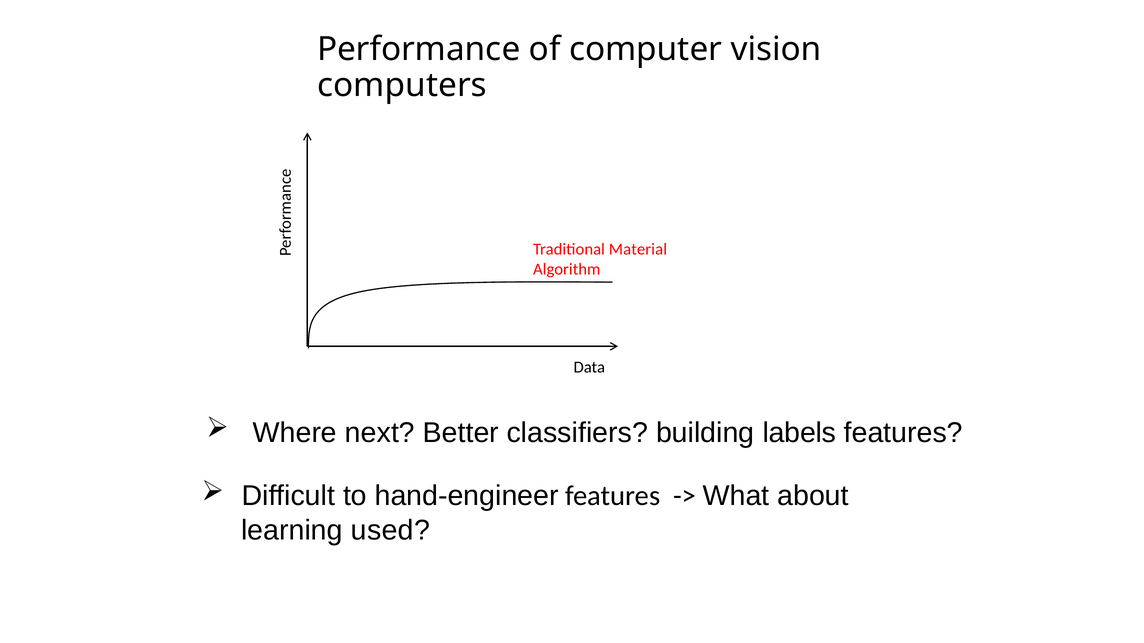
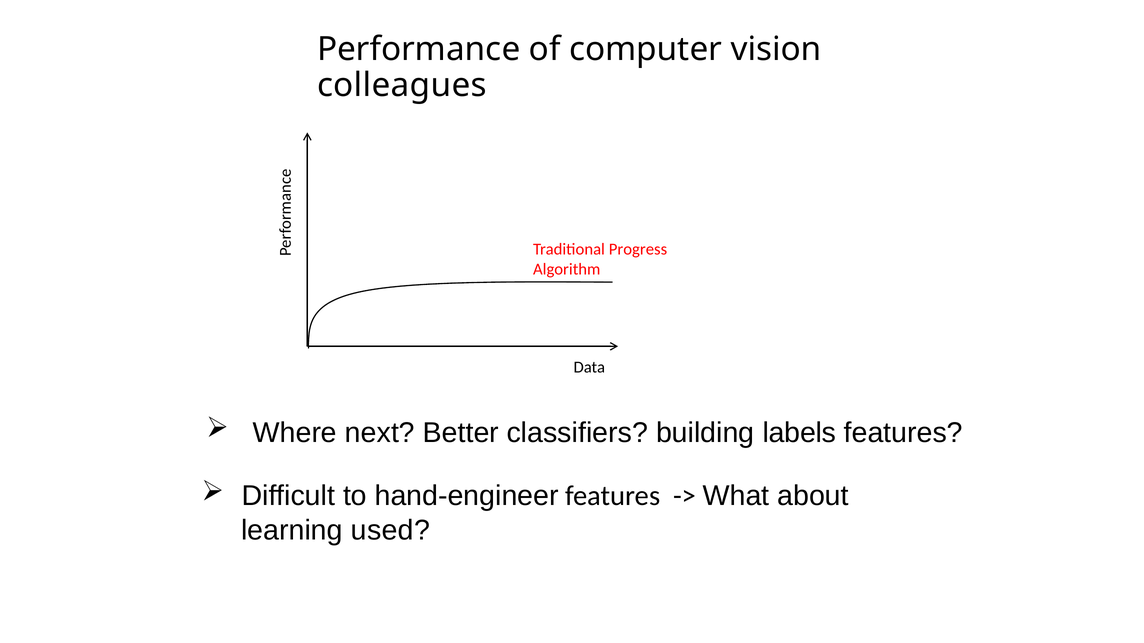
computers: computers -> colleagues (402, 85)
Material: Material -> Progress (638, 249)
